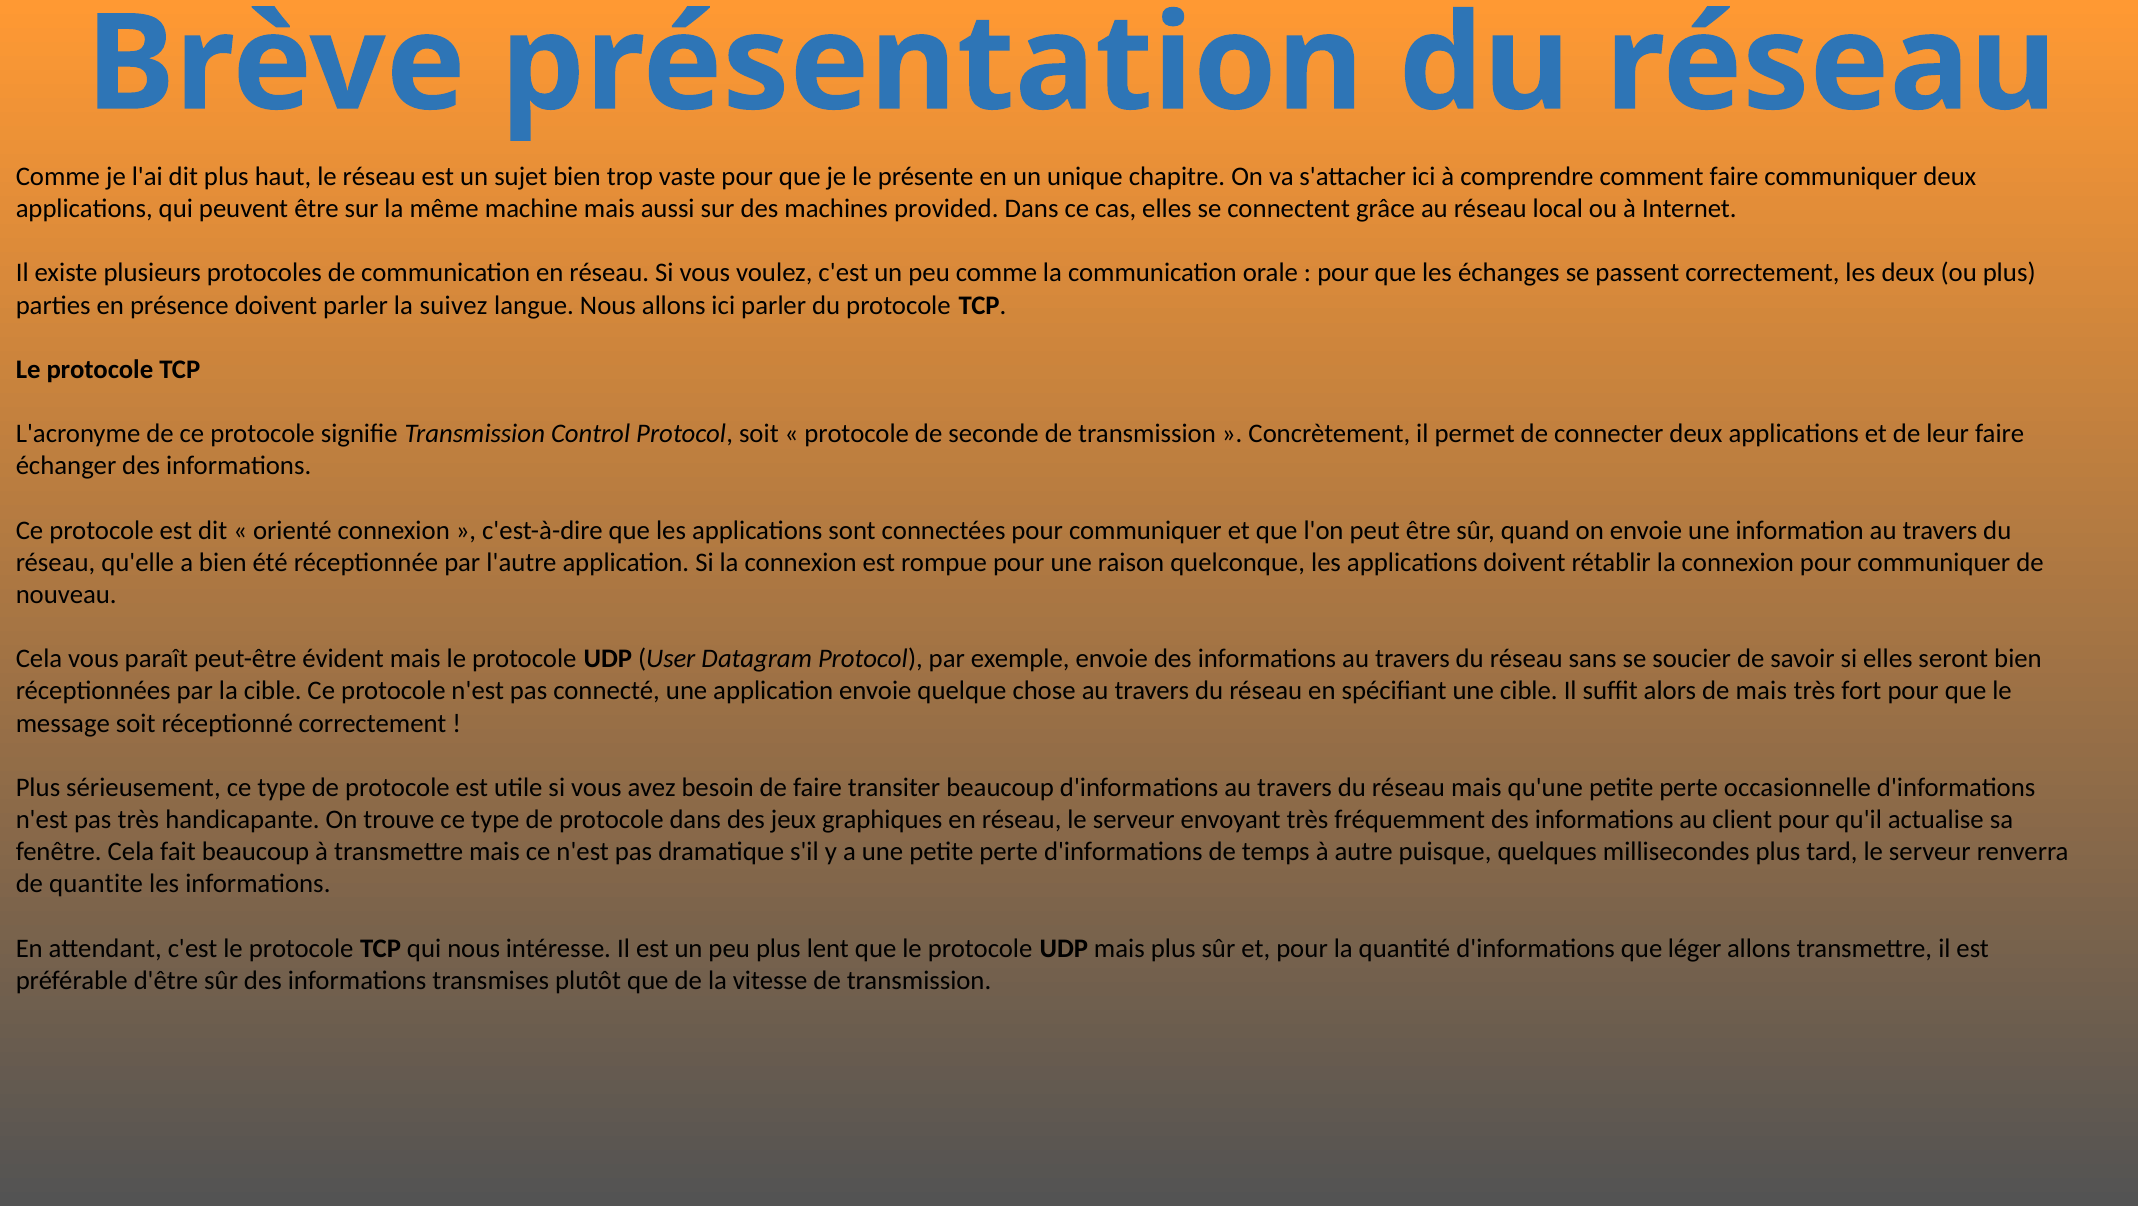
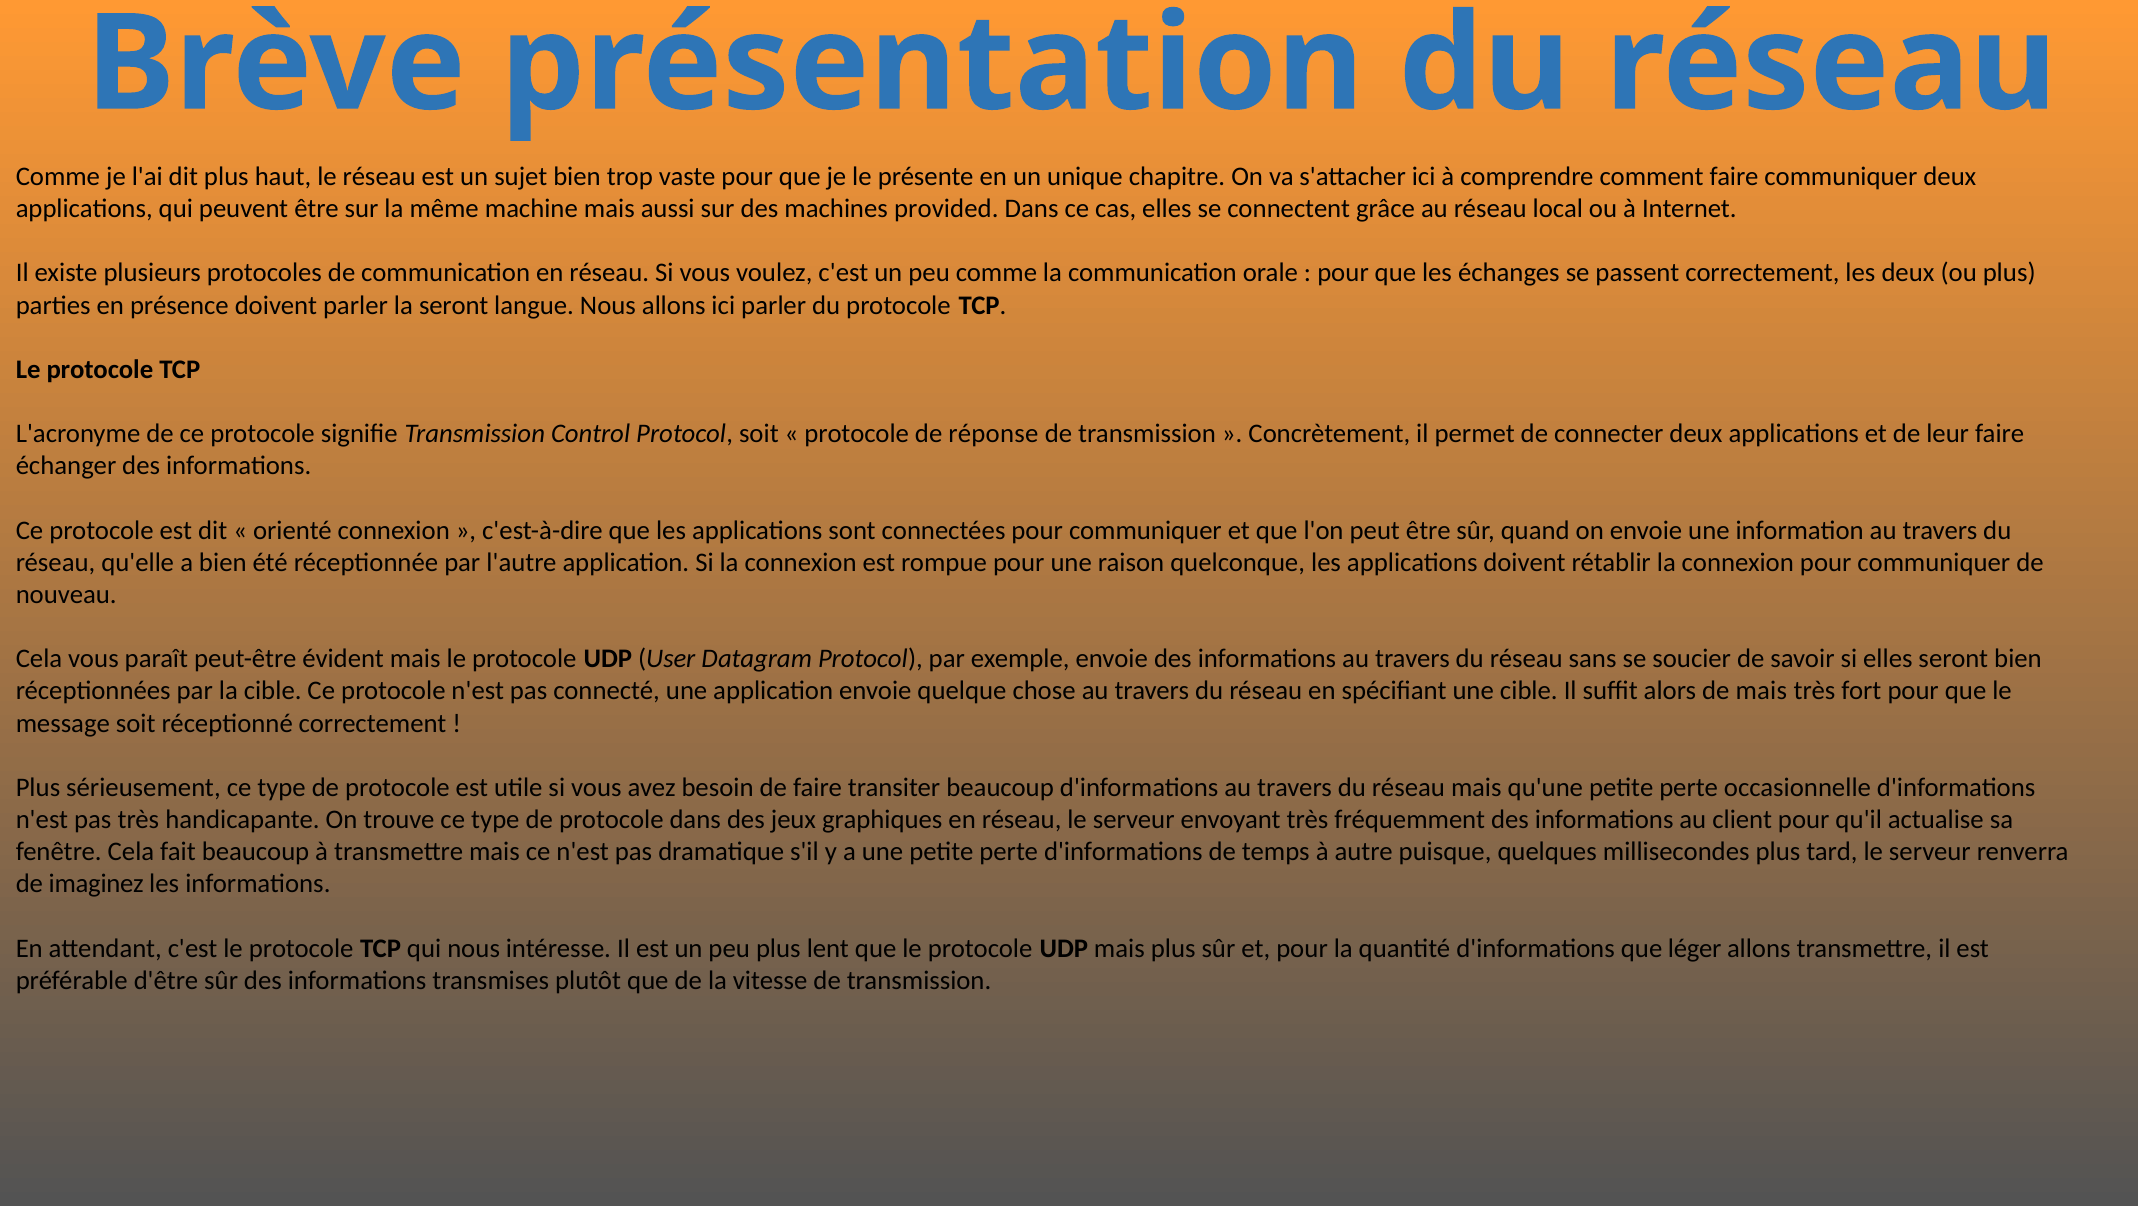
la suivez: suivez -> seront (454, 305)
seconde: seconde -> réponse (993, 434)
quantite: quantite -> imaginez (96, 884)
